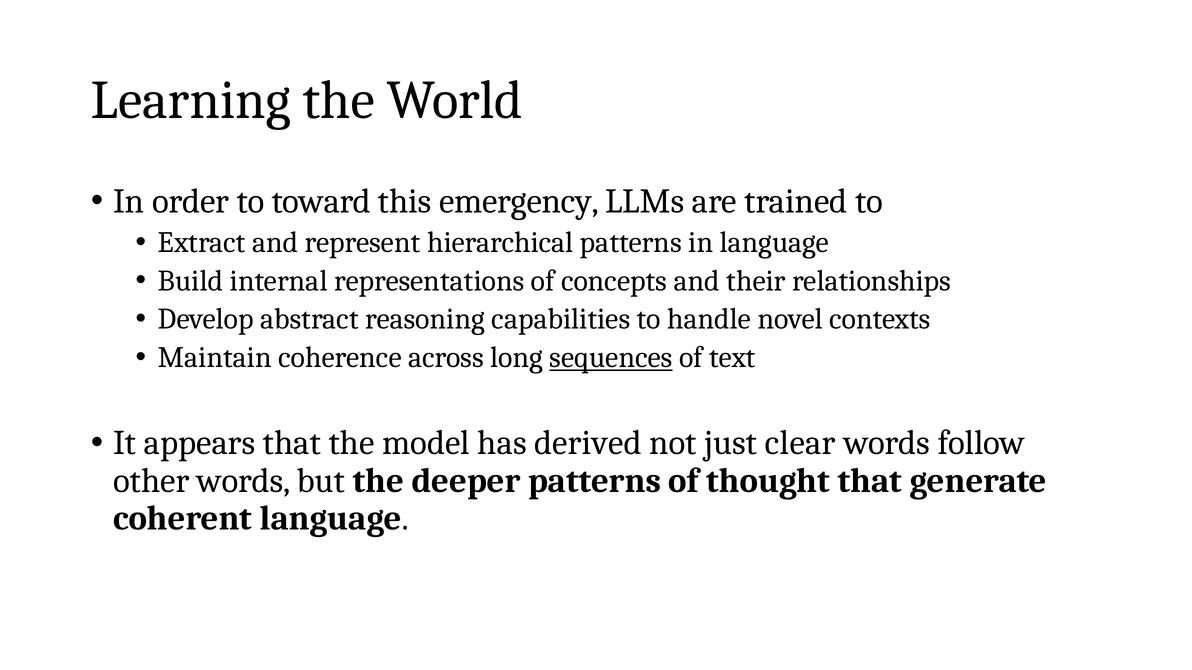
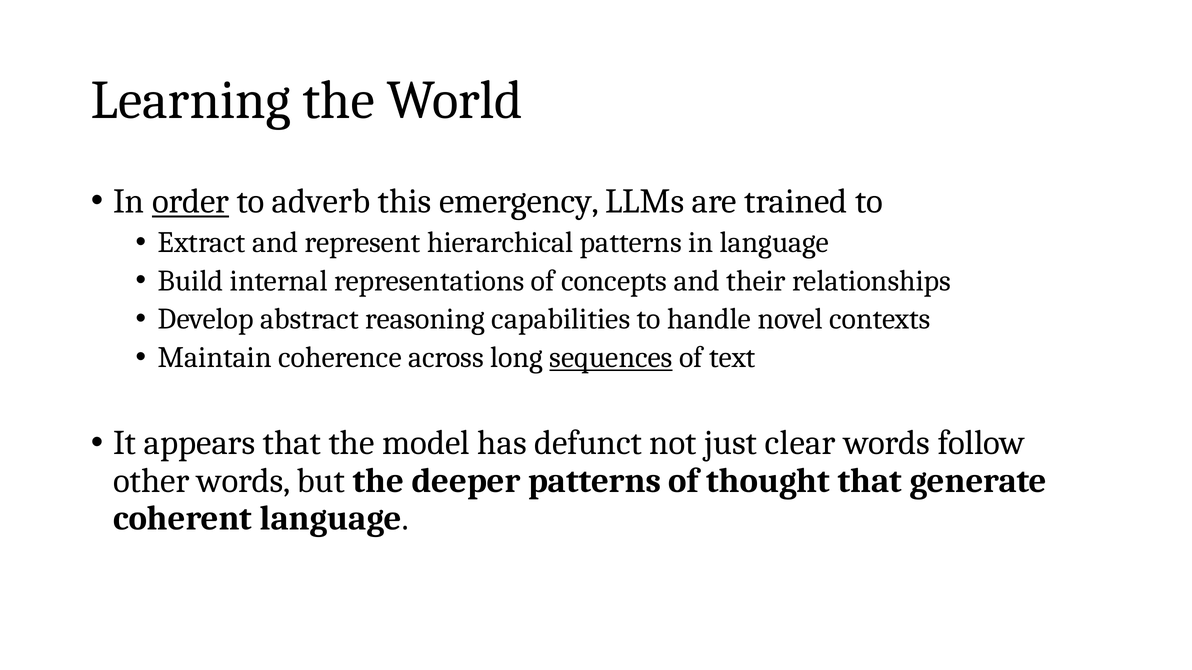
order underline: none -> present (191, 202)
toward: toward -> adverb (321, 202)
derived: derived -> defunct (588, 443)
